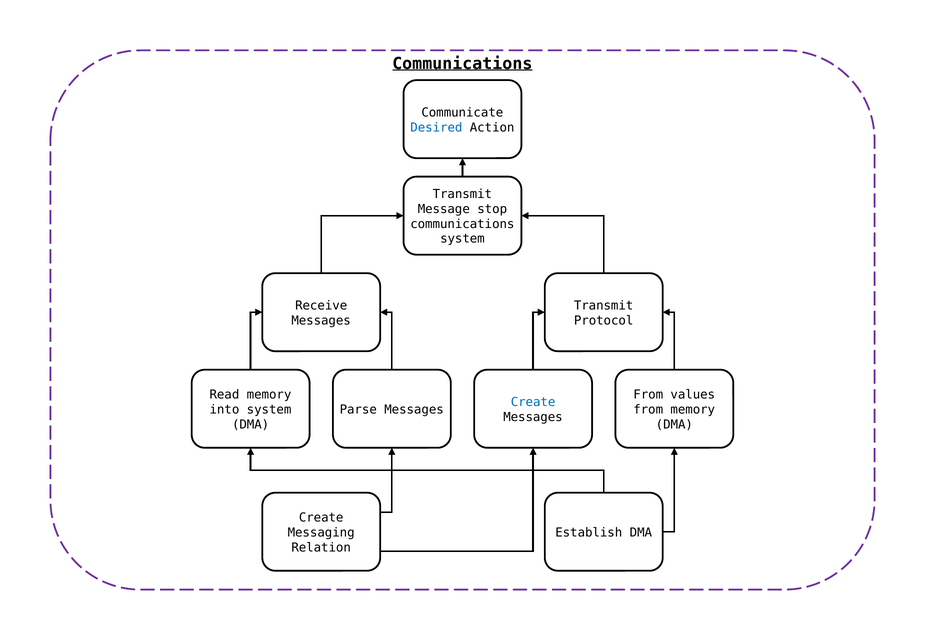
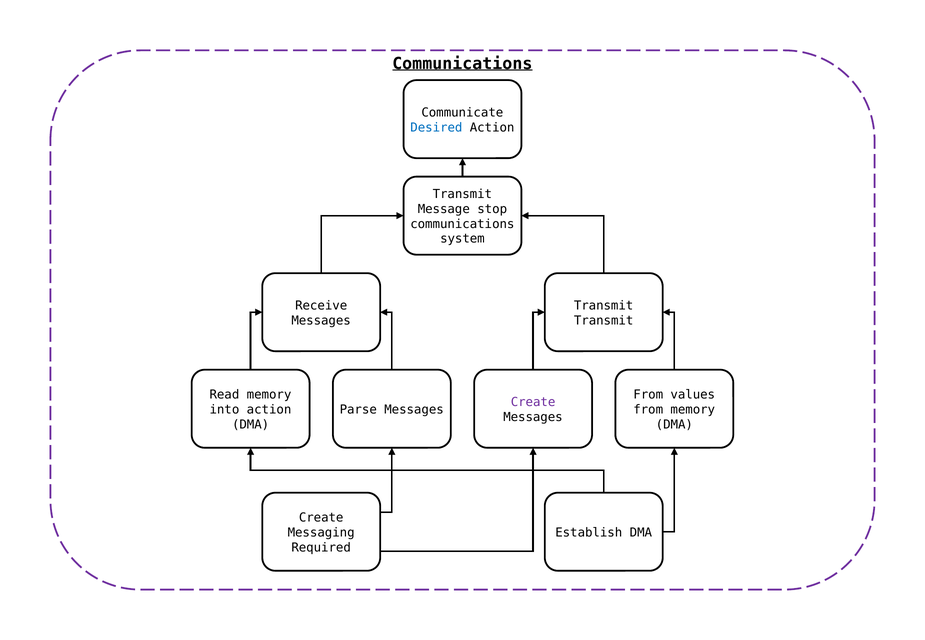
Protocol: Protocol -> Transmit (604, 321)
Create colour: blue -> purple (533, 402)
into system: system -> action (269, 410)
Relation: Relation -> Required (321, 548)
